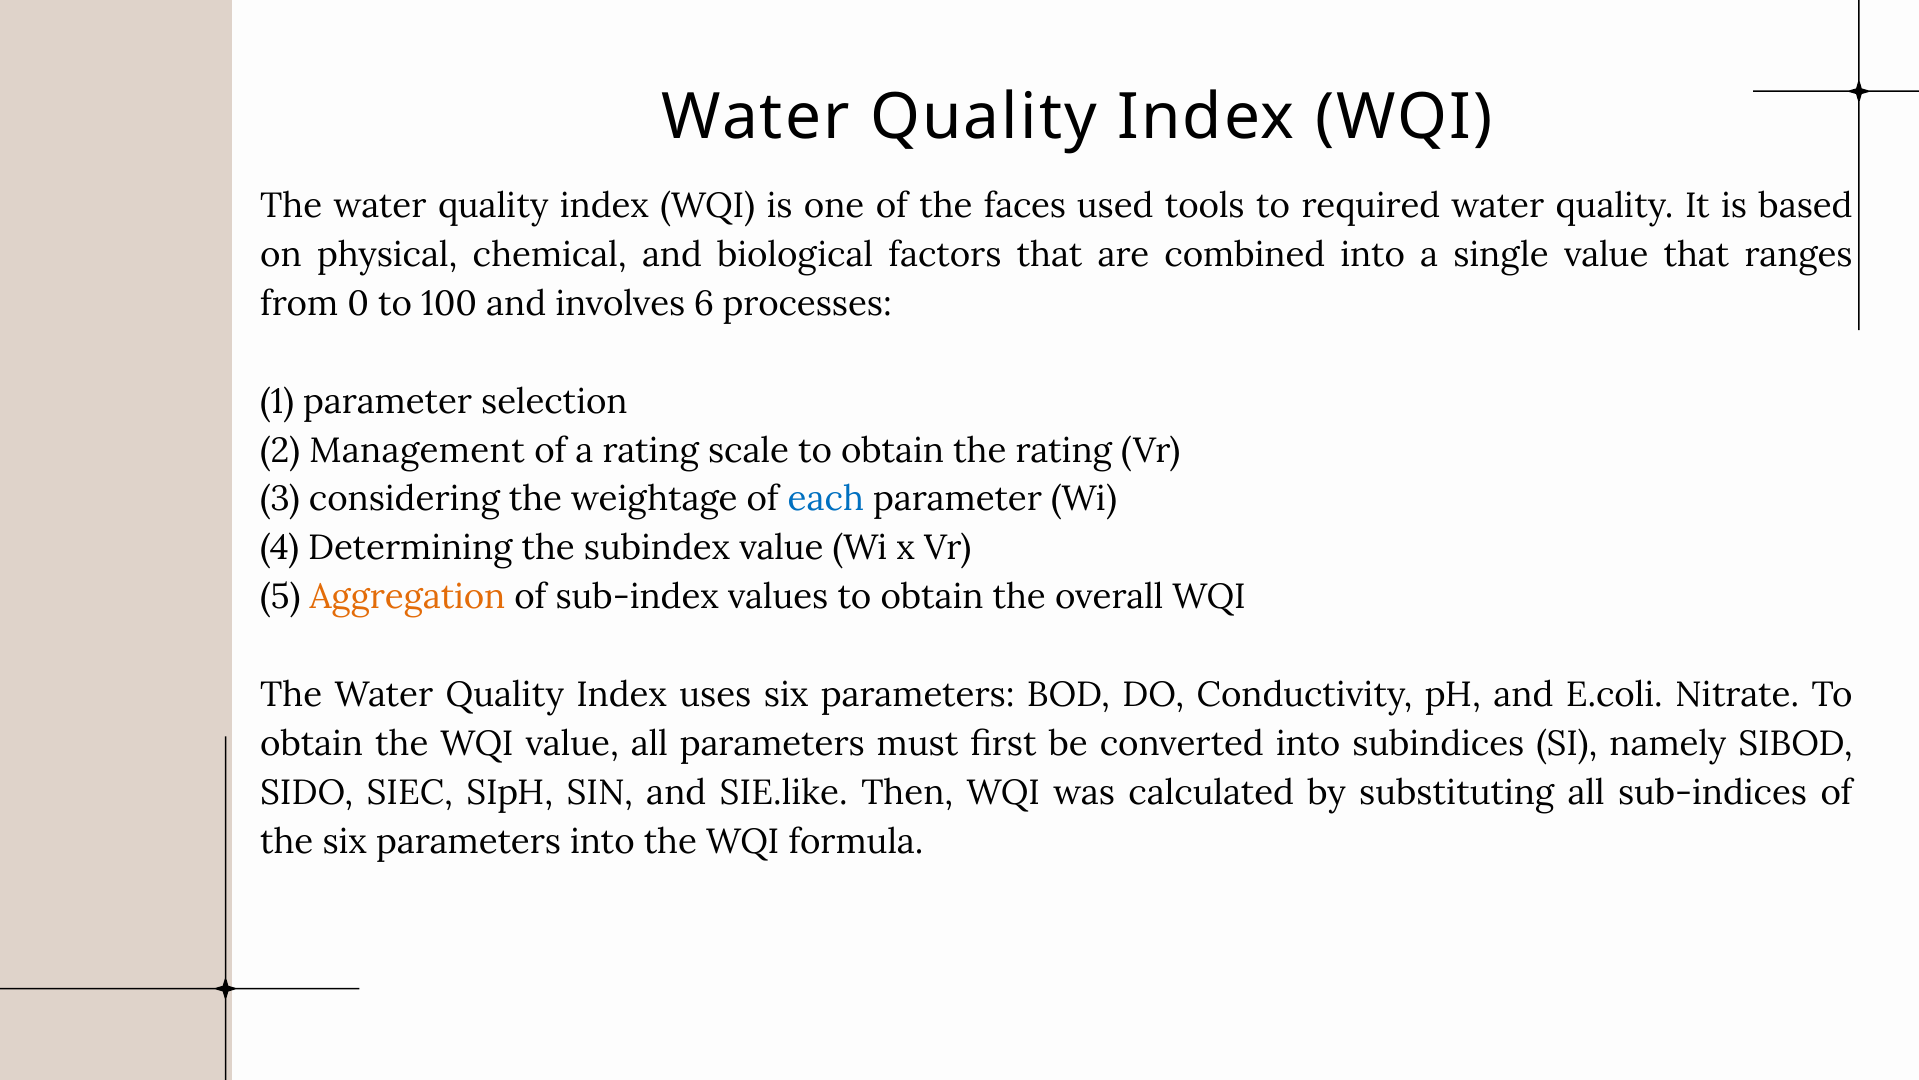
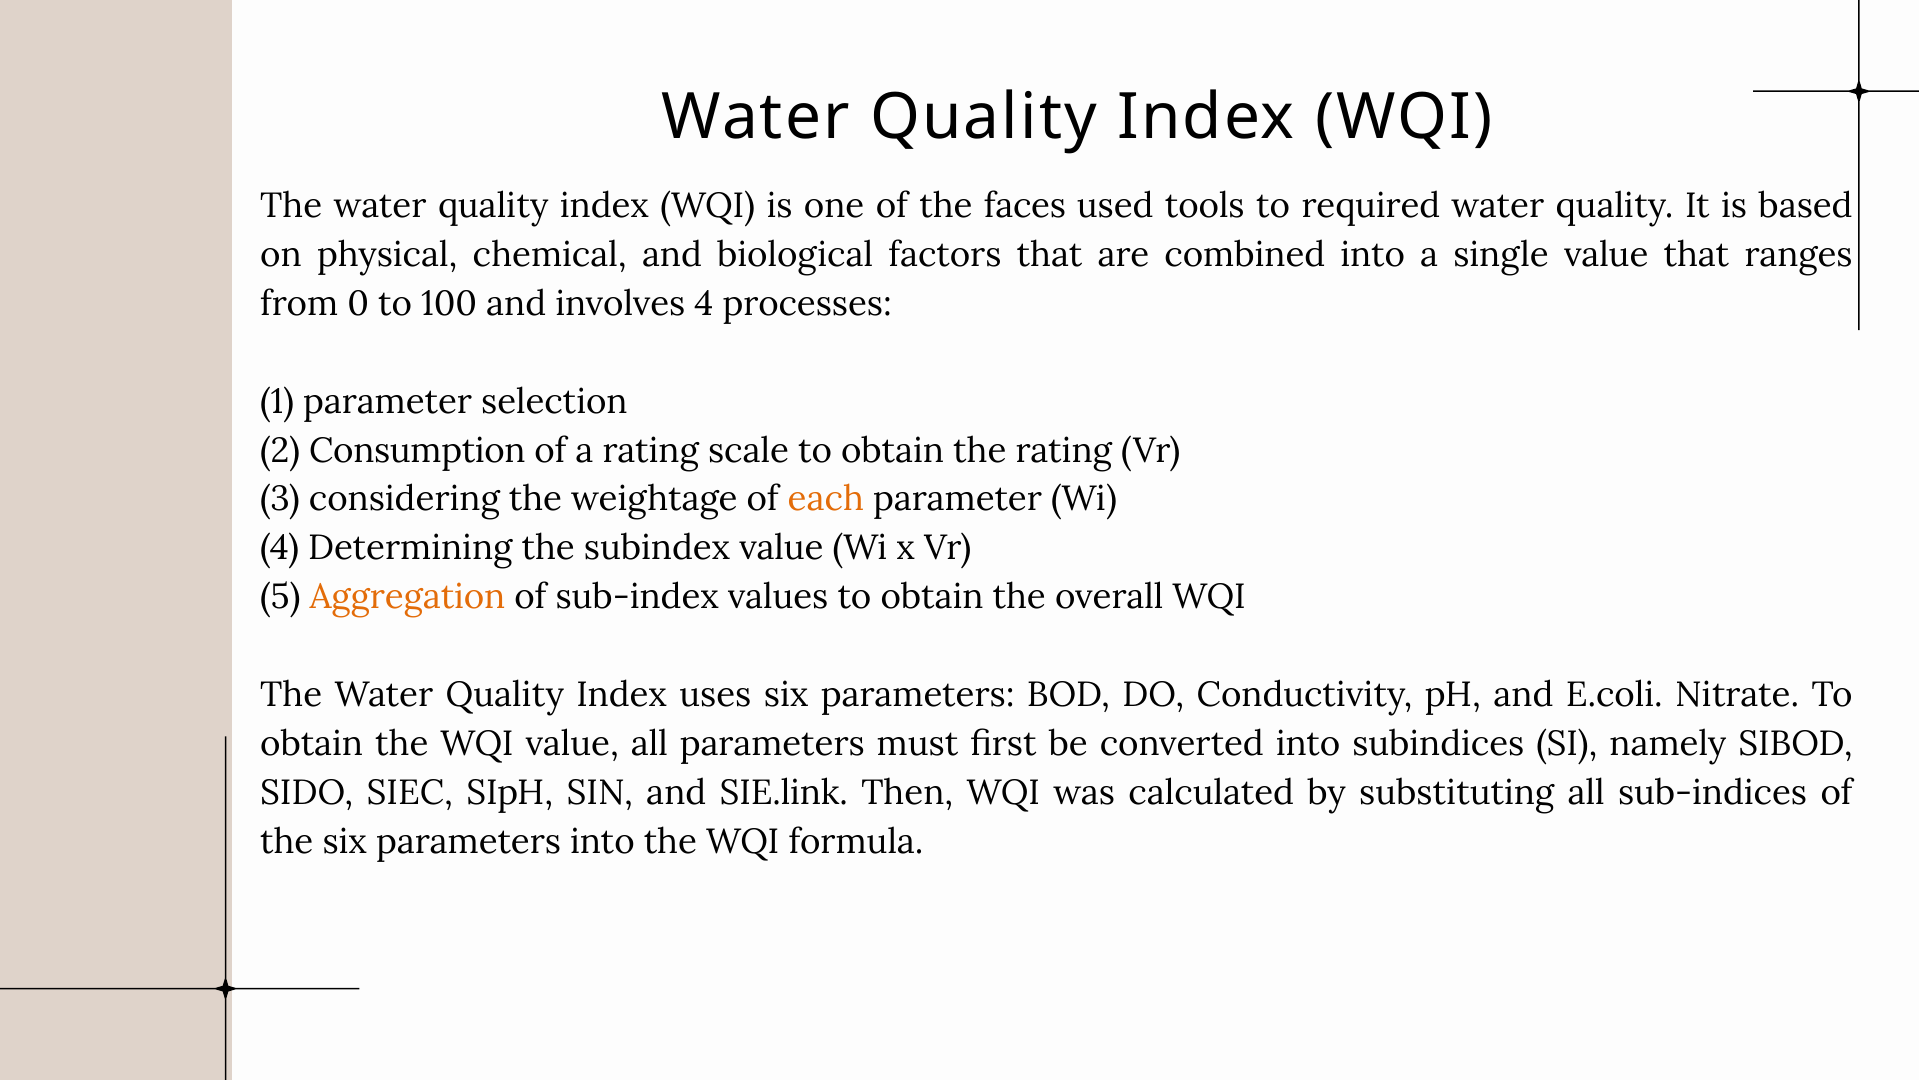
involves 6: 6 -> 4 (704, 304)
Management: Management -> Consumption (417, 450)
each colour: blue -> orange (826, 499)
SIE.like: SIE.like -> SIE.link (784, 792)
